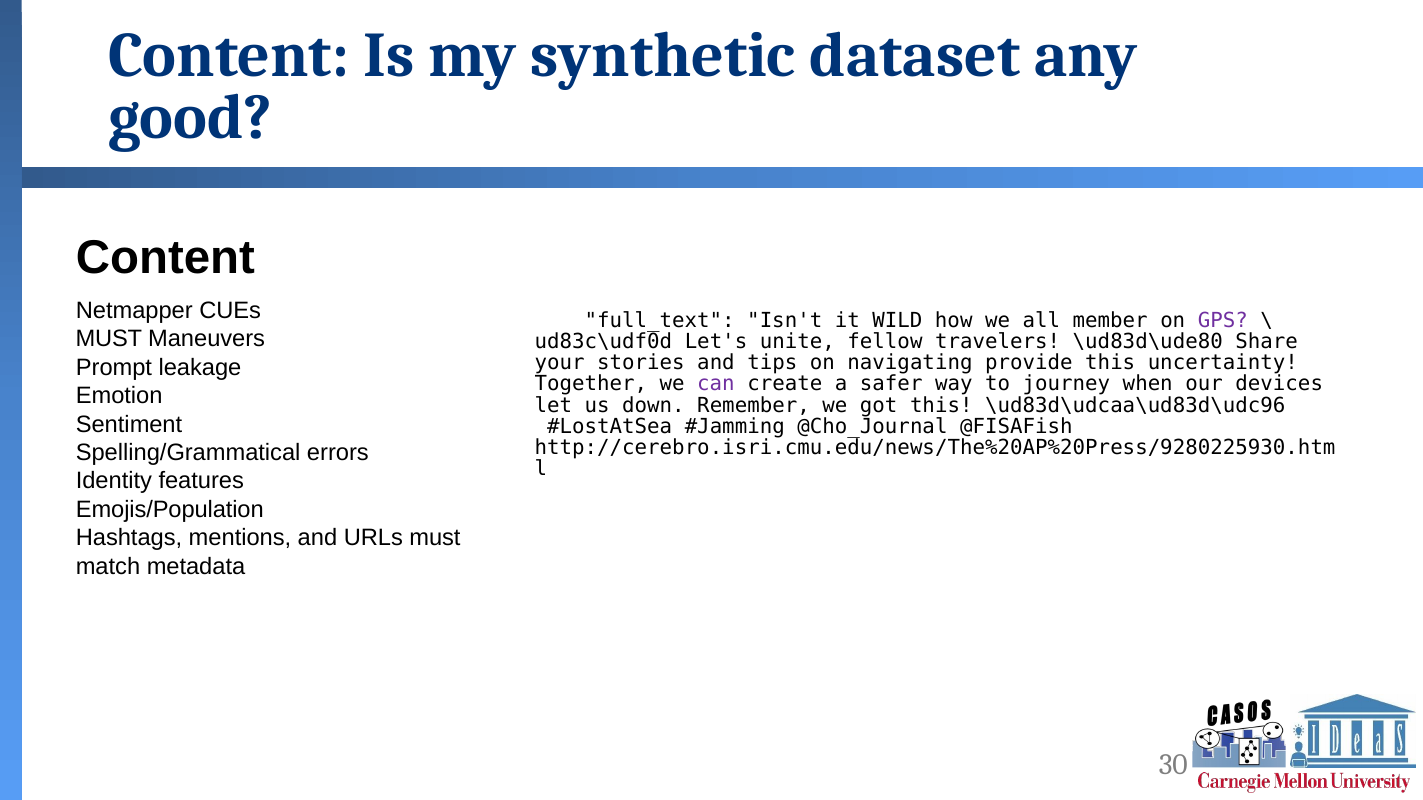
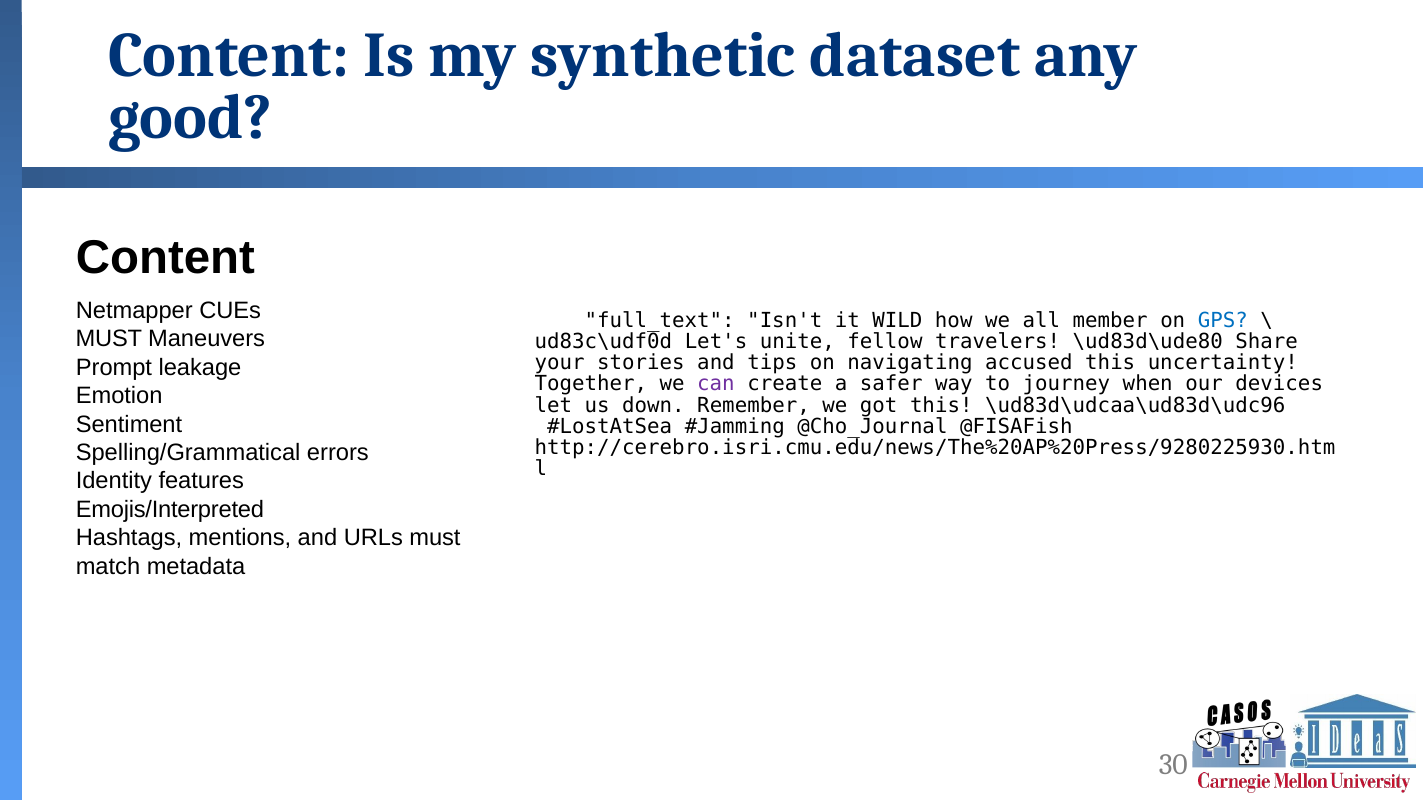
GPS colour: purple -> blue (1223, 321)
provide: provide -> accused (1029, 363)
Emojis/Population: Emojis/Population -> Emojis/Interpreted (170, 510)
